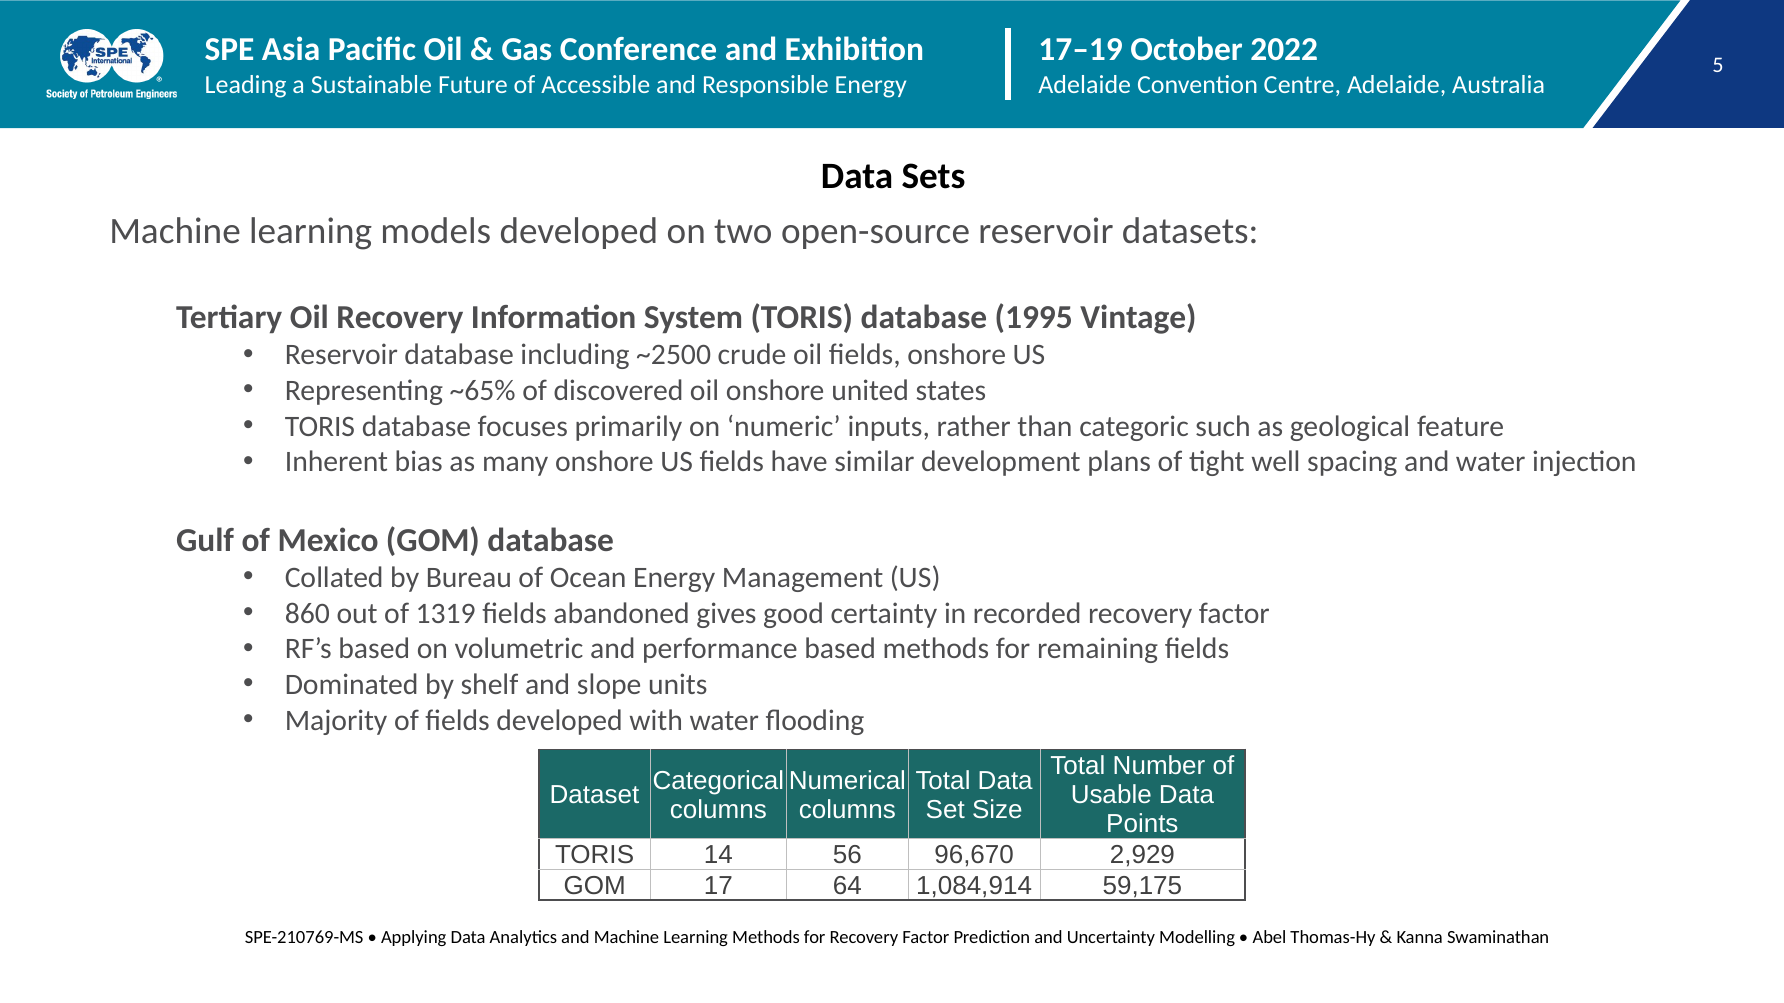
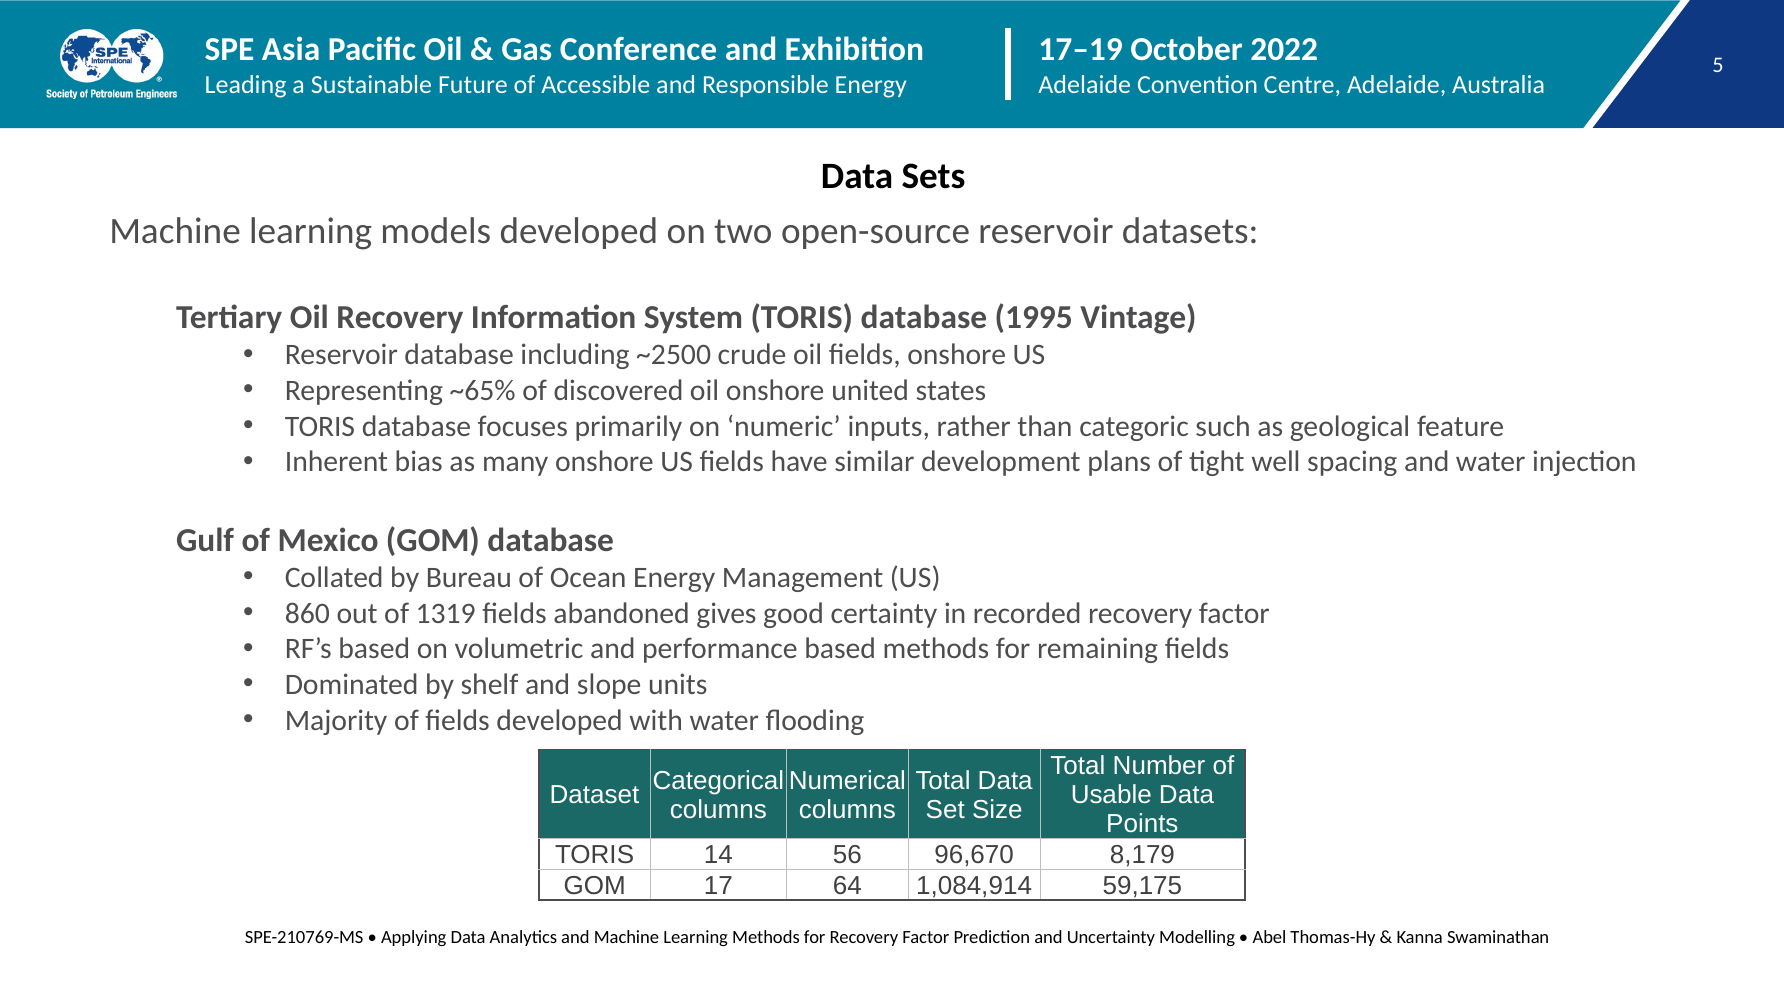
2,929: 2,929 -> 8,179 (1142, 855)
